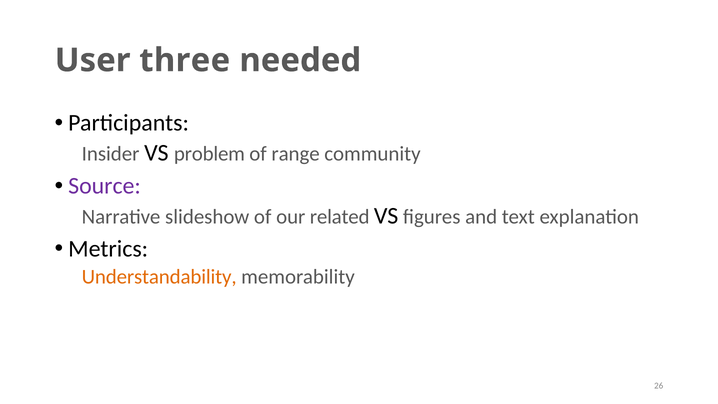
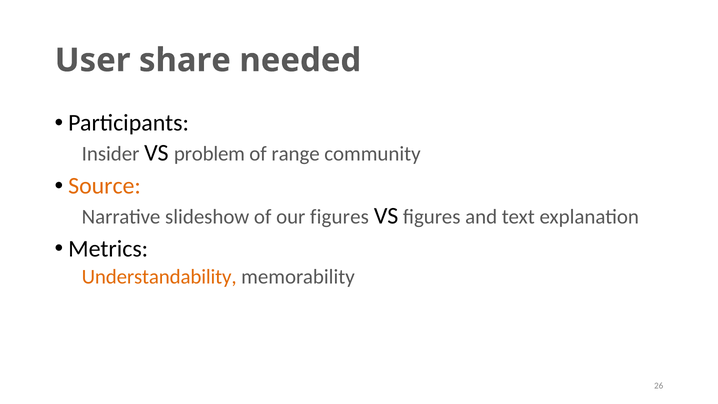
three: three -> share (185, 60)
Source colour: purple -> orange (105, 186)
our related: related -> figures (340, 217)
